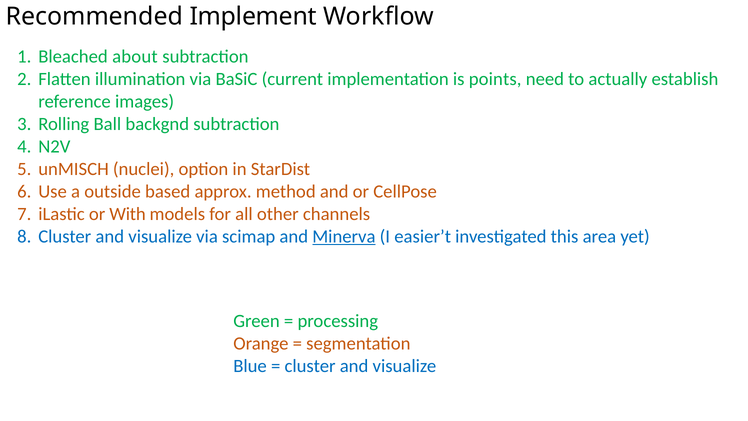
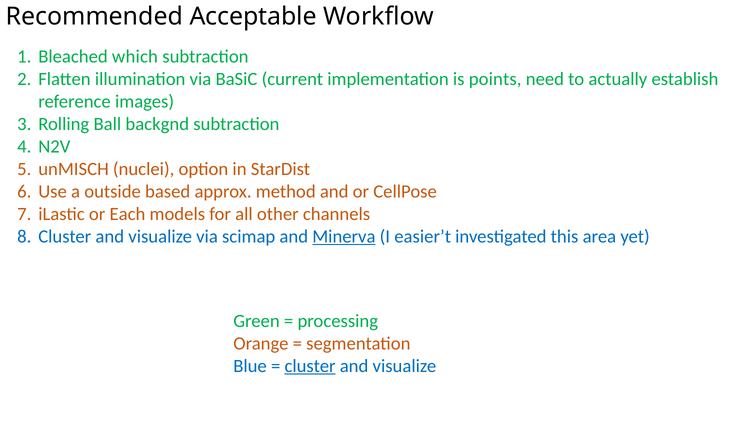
Implement: Implement -> Acceptable (253, 16)
about: about -> which (135, 57)
With: With -> Each (127, 214)
cluster underline: none -> present (310, 366)
